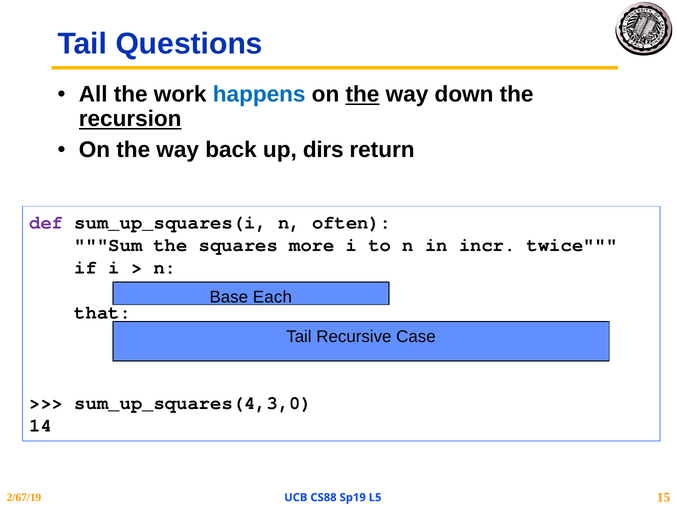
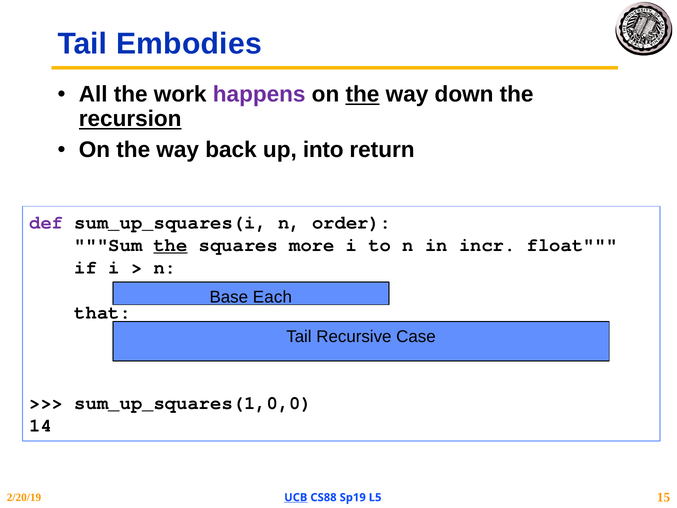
Questions: Questions -> Embodies (189, 44)
happens colour: blue -> purple (259, 94)
dirs: dirs -> into (323, 150)
often: often -> order (352, 222)
the underline: none -> present (171, 245)
twice: twice -> float (572, 245)
sum_up_squares(4,3,0: sum_up_squares(4,3,0 -> sum_up_squares(1,0,0 (193, 403)
2/67/19: 2/67/19 -> 2/20/19 (24, 497)
UCB underline: none -> present (296, 497)
